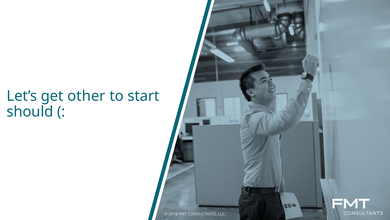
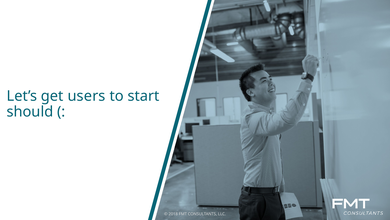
other: other -> users (87, 96)
